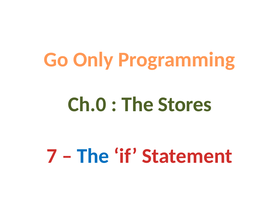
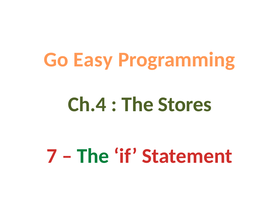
Only: Only -> Easy (93, 60)
Ch.0: Ch.0 -> Ch.4 (87, 105)
The colour: blue -> green (93, 156)
